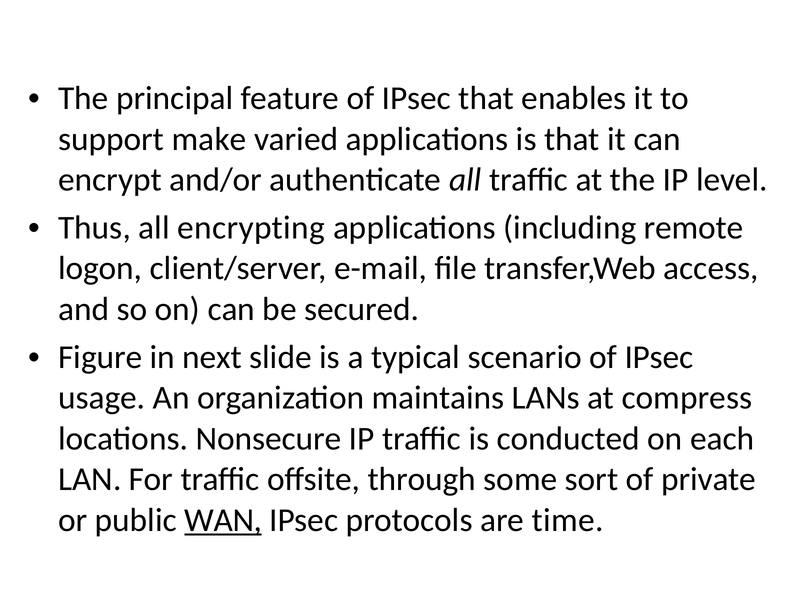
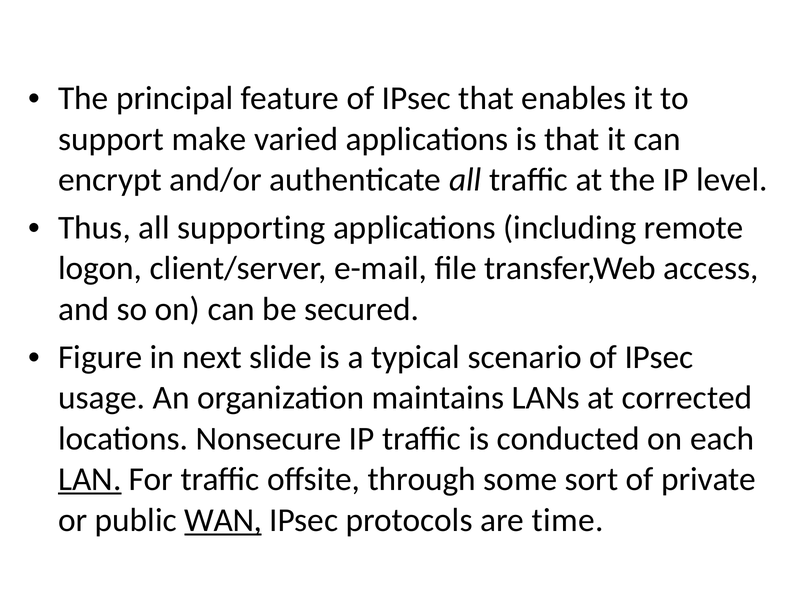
encrypting: encrypting -> supporting (251, 228)
compress: compress -> corrected (687, 398)
LAN underline: none -> present (90, 480)
